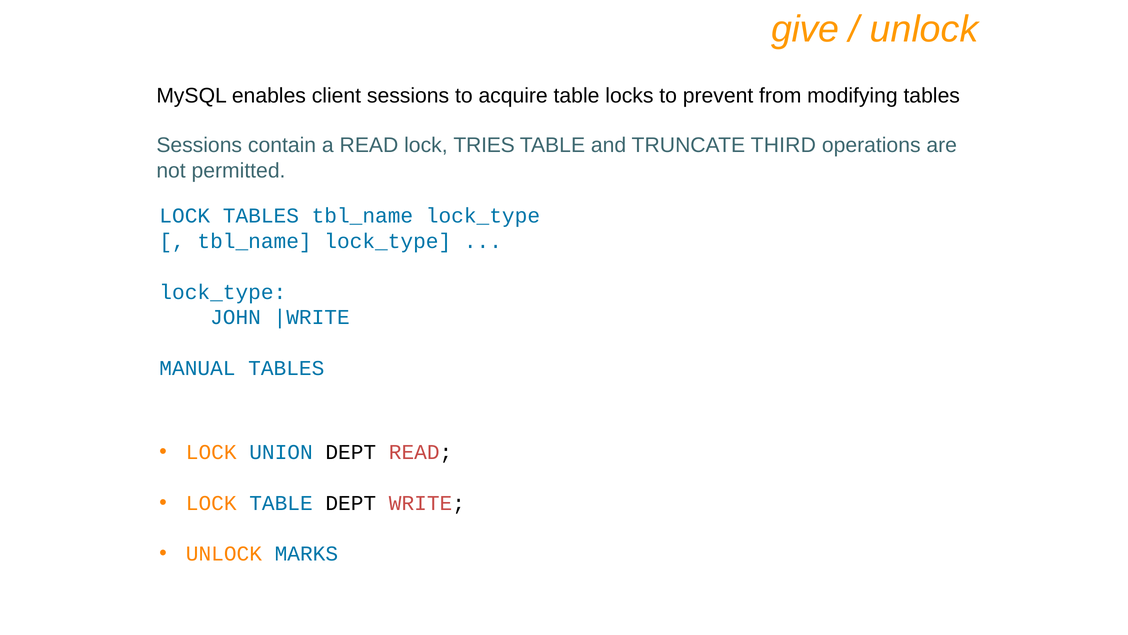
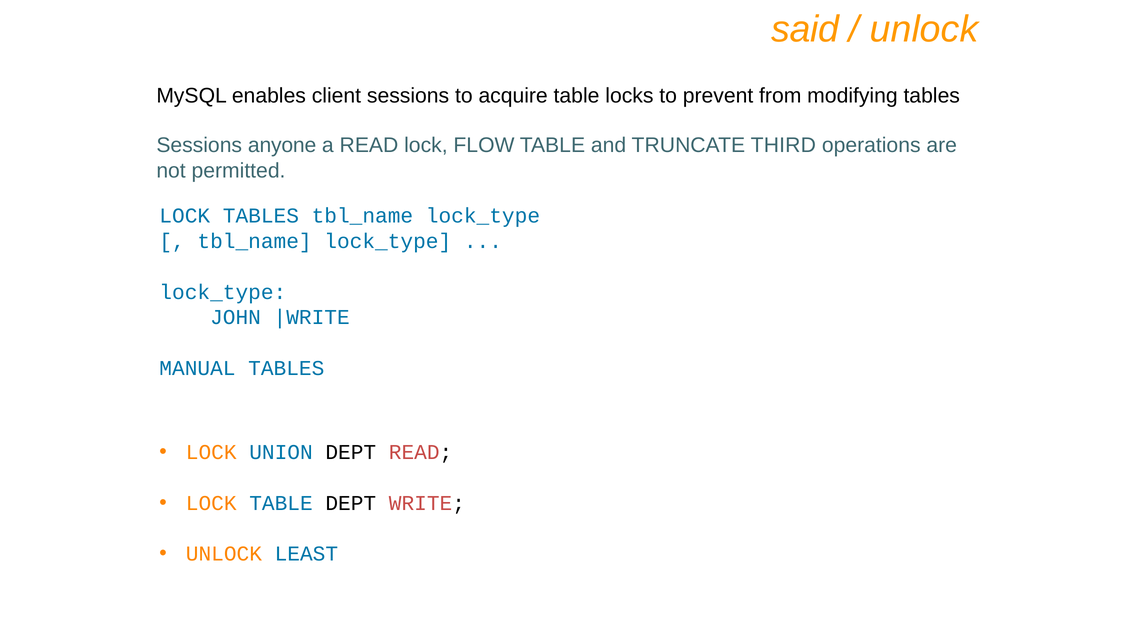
give: give -> said (805, 29)
contain: contain -> anyone (282, 145)
TRIES: TRIES -> FLOW (484, 145)
MARKS: MARKS -> LEAST (306, 554)
